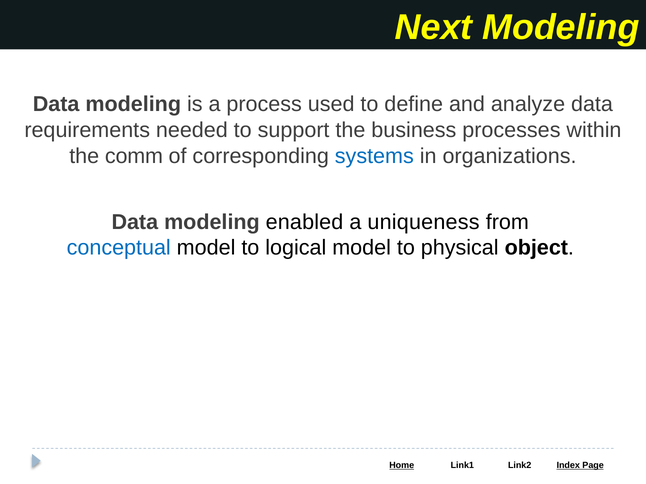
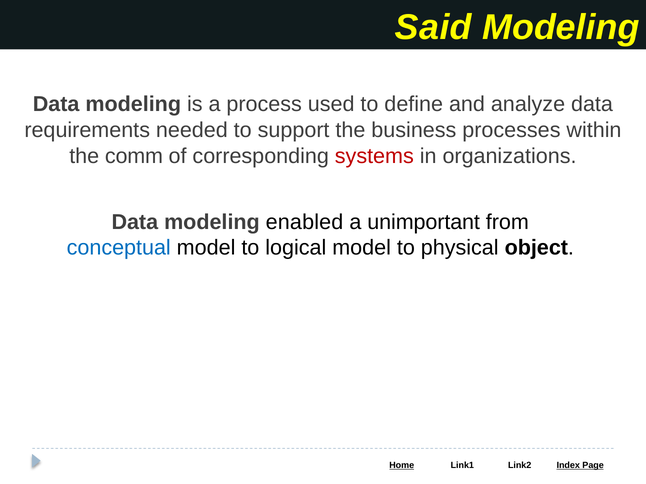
Next: Next -> Said (433, 27)
systems colour: blue -> red (374, 156)
uniqueness: uniqueness -> unimportant (424, 222)
